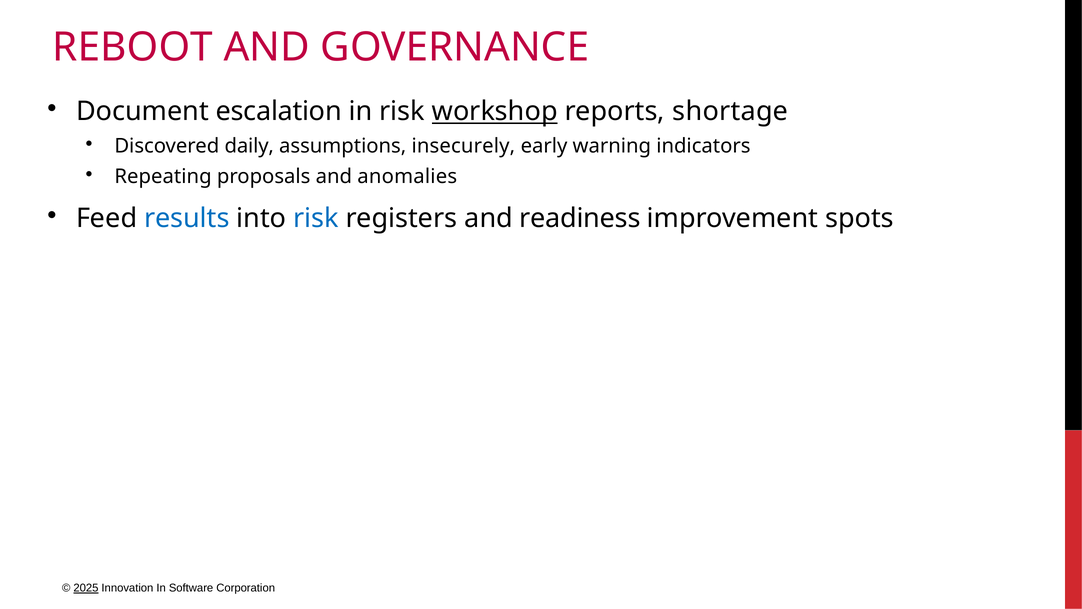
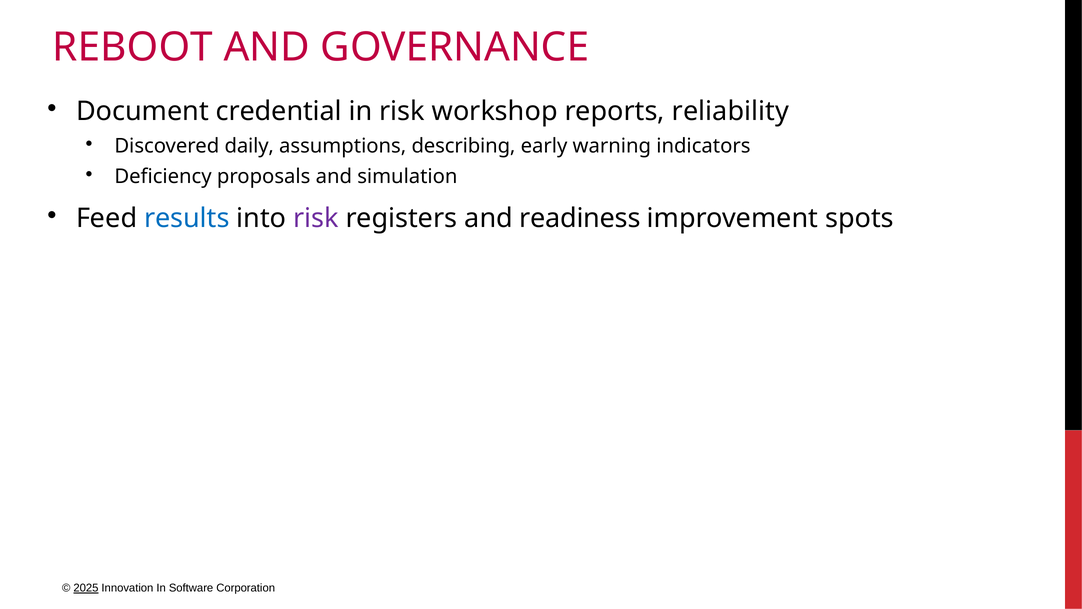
escalation: escalation -> credential (279, 111)
workshop underline: present -> none (495, 111)
shortage: shortage -> reliability (730, 111)
insecurely: insecurely -> describing (463, 146)
Repeating: Repeating -> Deficiency (163, 176)
anomalies: anomalies -> simulation (407, 176)
risk colour: blue -> purple (316, 218)
